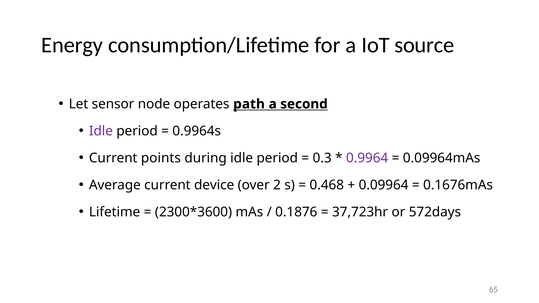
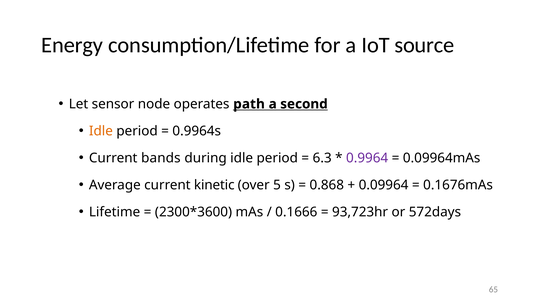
Idle colour: purple -> orange (101, 131)
points: points -> bands (161, 158)
0.3: 0.3 -> 6.3 (322, 158)
device: device -> kinetic (214, 185)
2: 2 -> 5 (277, 185)
0.468: 0.468 -> 0.868 (327, 185)
0.1876: 0.1876 -> 0.1666 (296, 212)
37,723hr: 37,723hr -> 93,723hr (360, 212)
